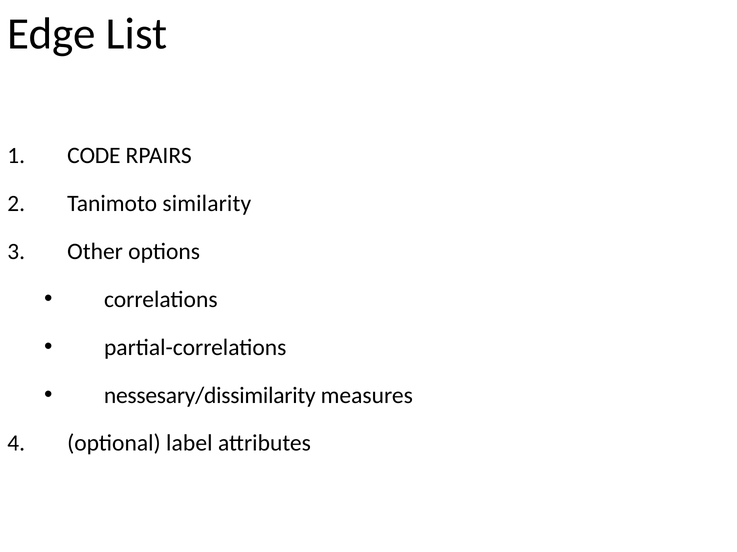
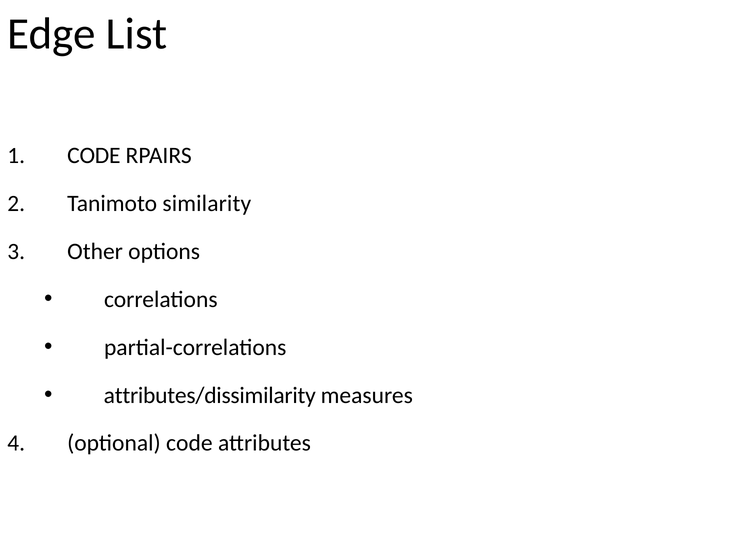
nessesary/dissimilarity: nessesary/dissimilarity -> attributes/dissimilarity (210, 396)
optional label: label -> code (189, 444)
